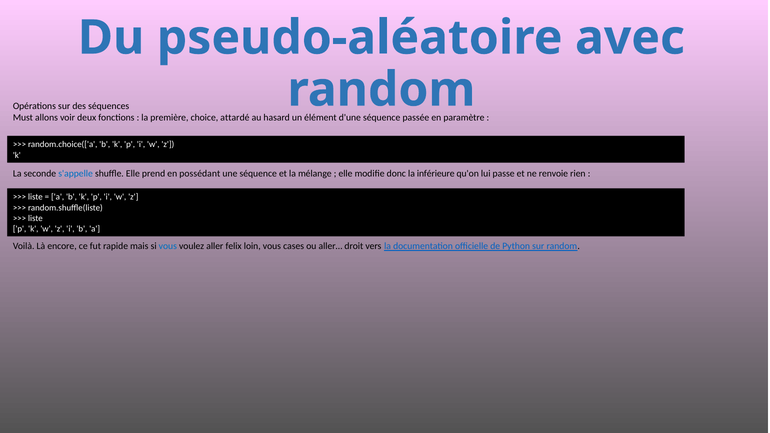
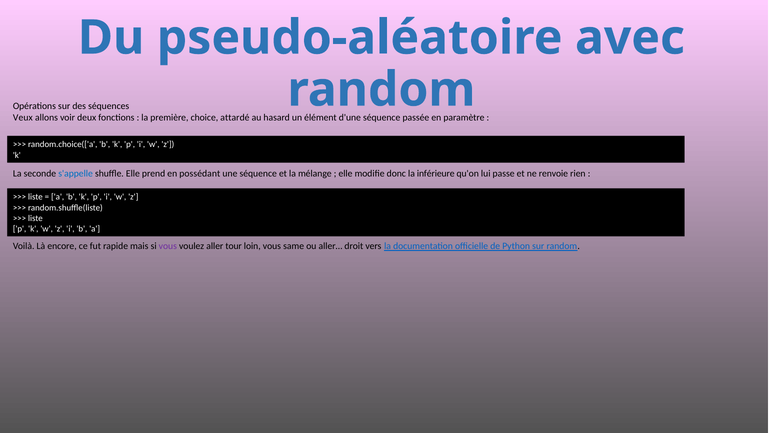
Must: Must -> Veux (23, 118)
vous colour: blue -> purple (168, 246)
felix: felix -> tour (234, 246)
cases: cases -> same (294, 246)
